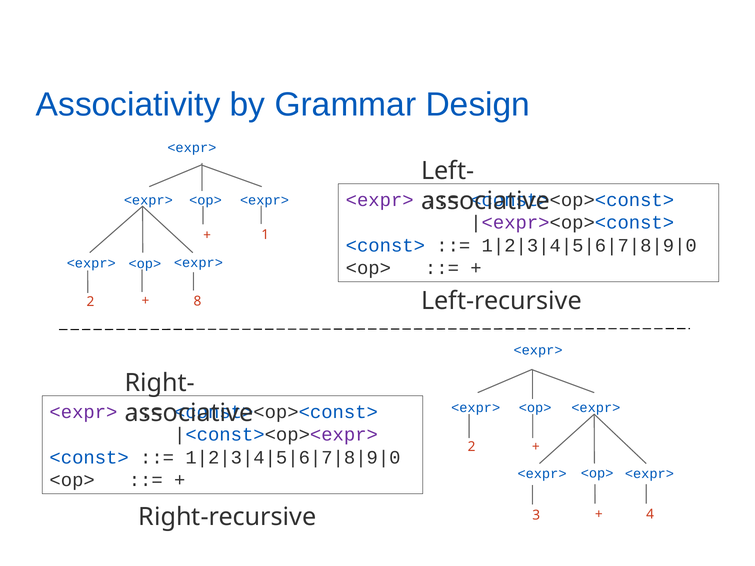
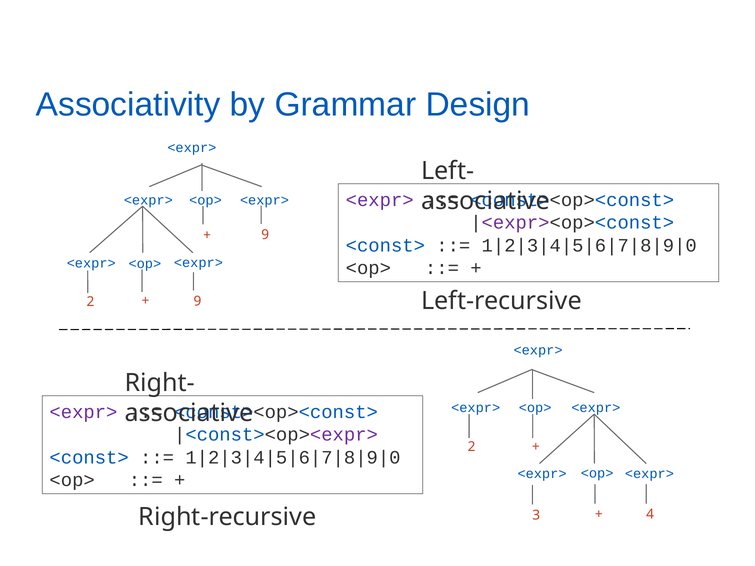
1: 1 -> 9 (265, 235)
2 8: 8 -> 9 (198, 301)
